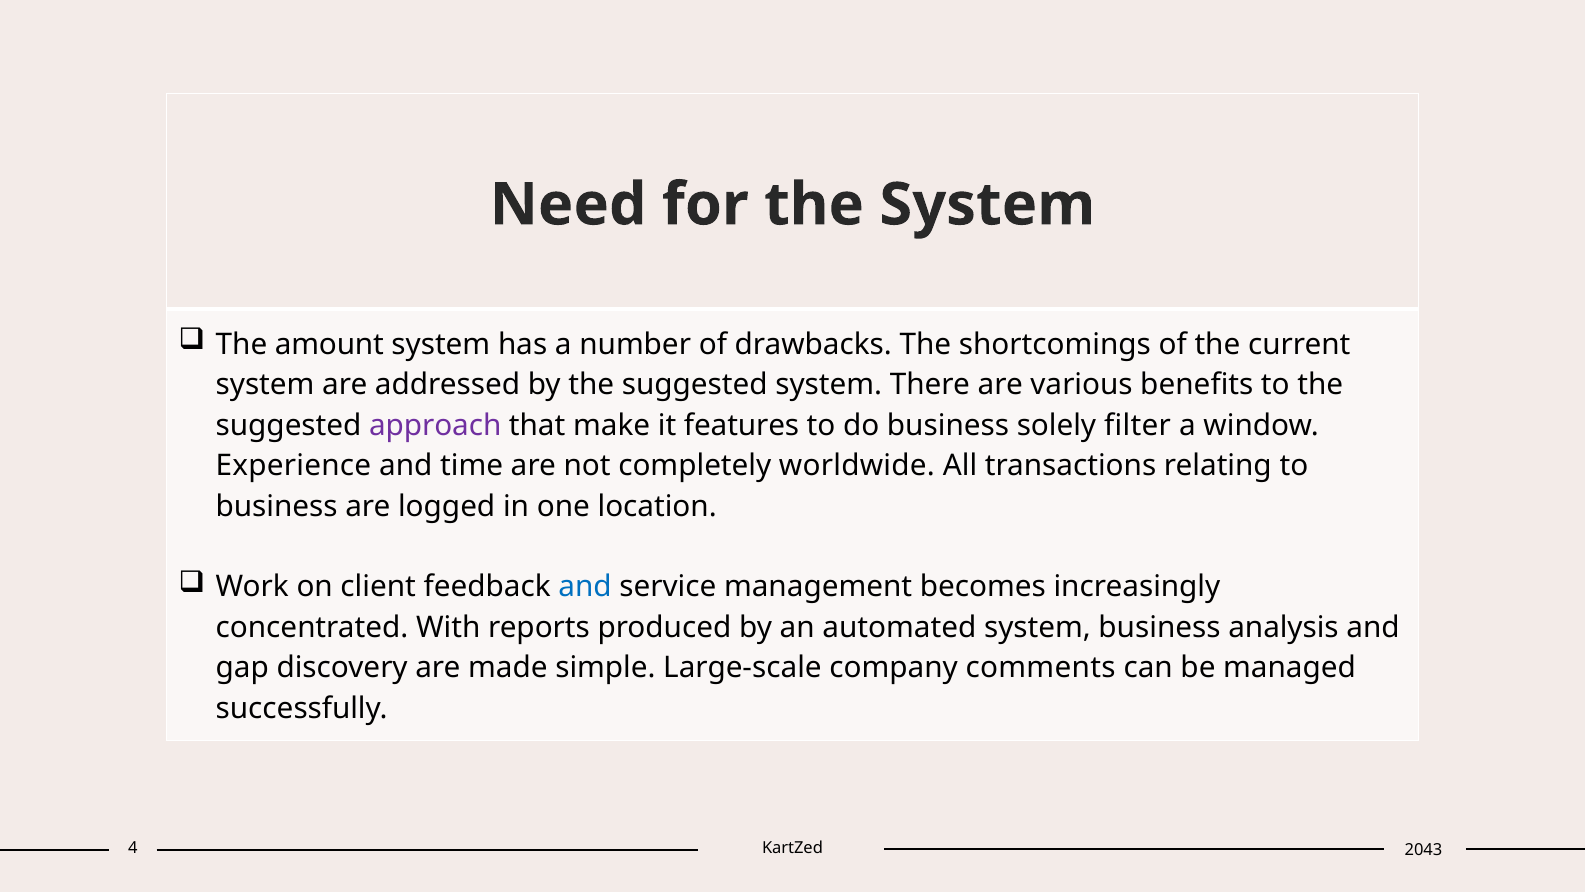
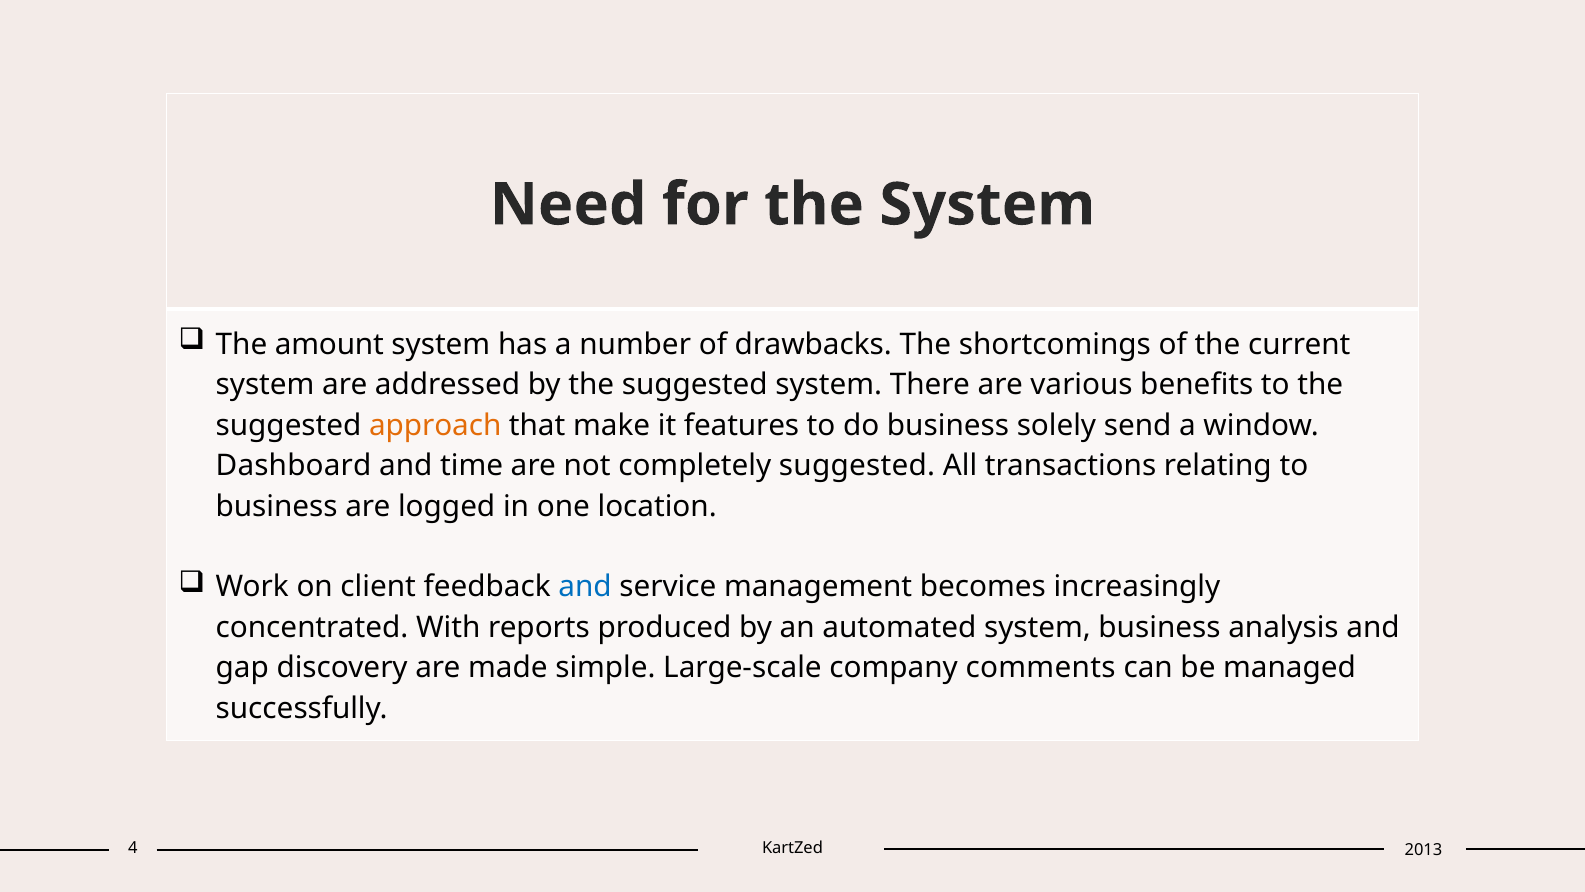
approach colour: purple -> orange (435, 425)
filter: filter -> send (1138, 425)
Experience: Experience -> Dashboard (294, 466)
completely worldwide: worldwide -> suggested (857, 466)
2043: 2043 -> 2013 (1423, 849)
